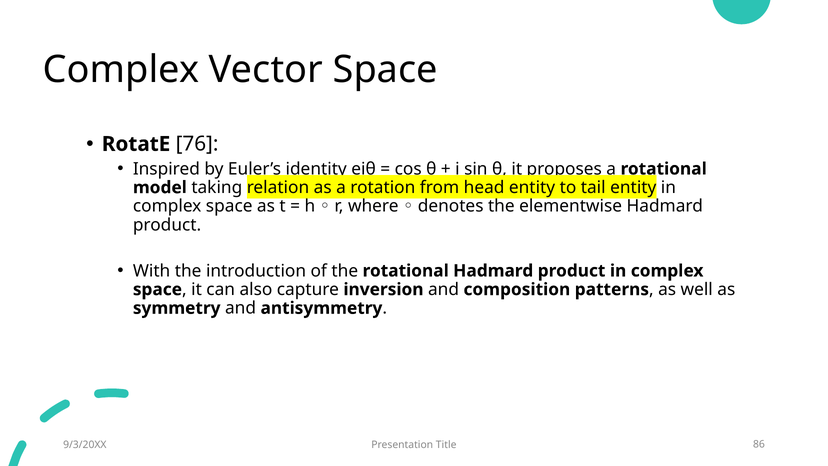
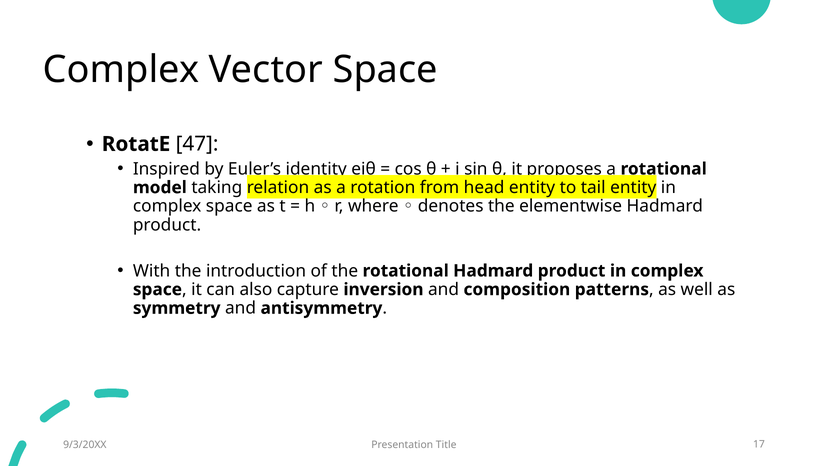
76: 76 -> 47 (197, 144)
86: 86 -> 17 (759, 444)
